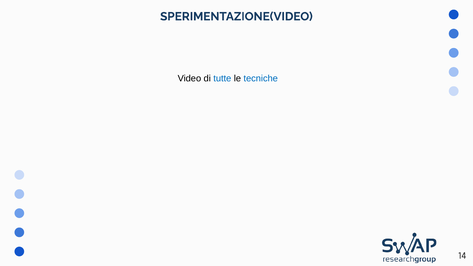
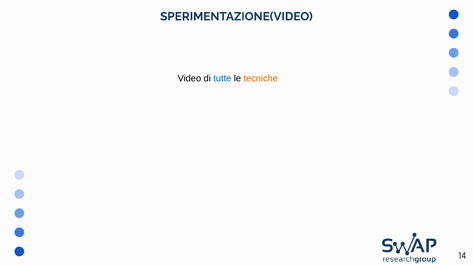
tecniche colour: blue -> orange (261, 79)
